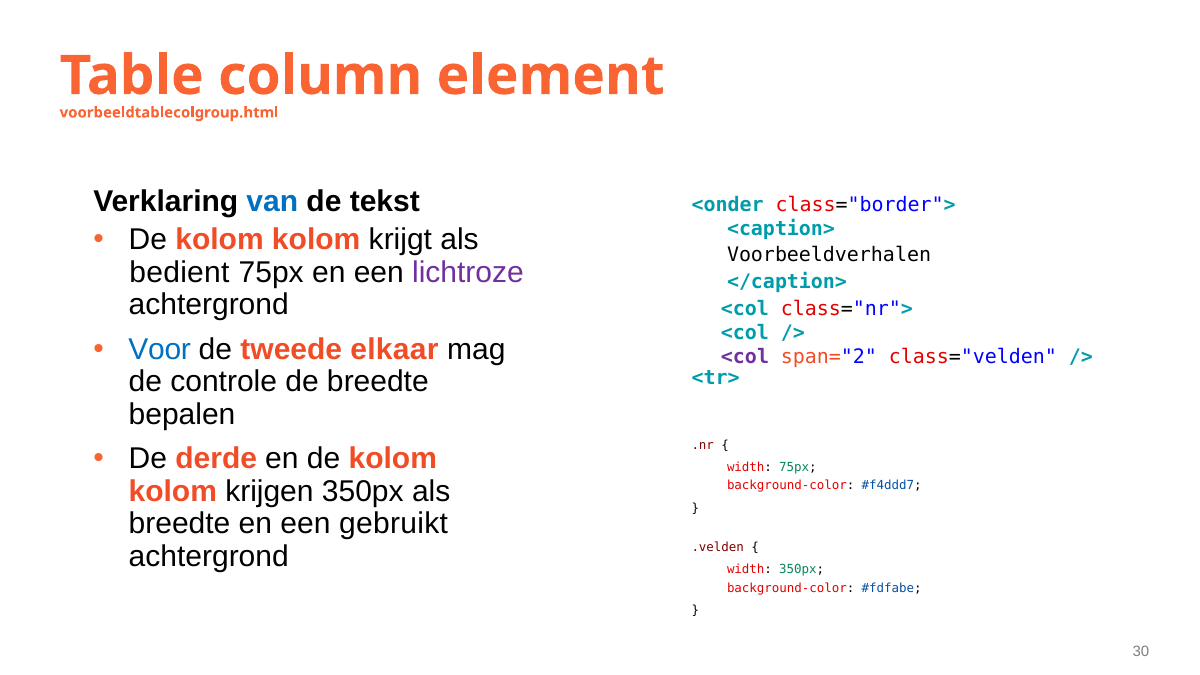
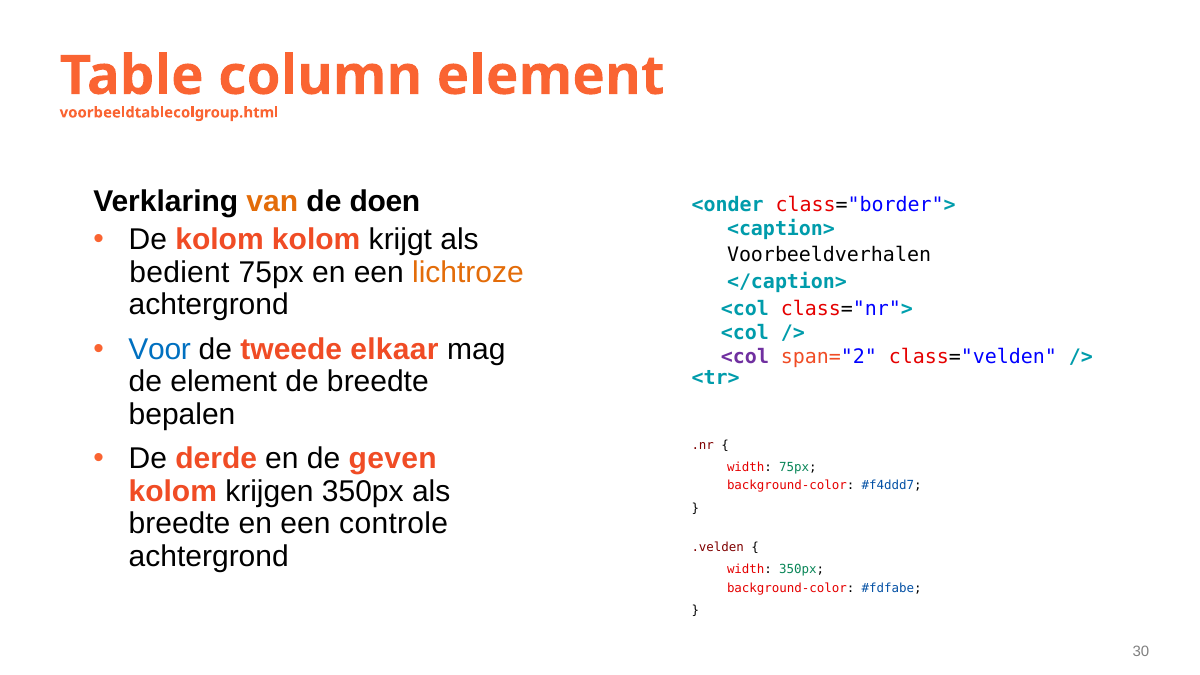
van colour: blue -> orange (272, 201)
tekst: tekst -> doen (385, 201)
lichtroze colour: purple -> orange (468, 272)
de controle: controle -> element (224, 382)
en de kolom: kolom -> geven (393, 459)
gebruikt: gebruikt -> controle (394, 524)
